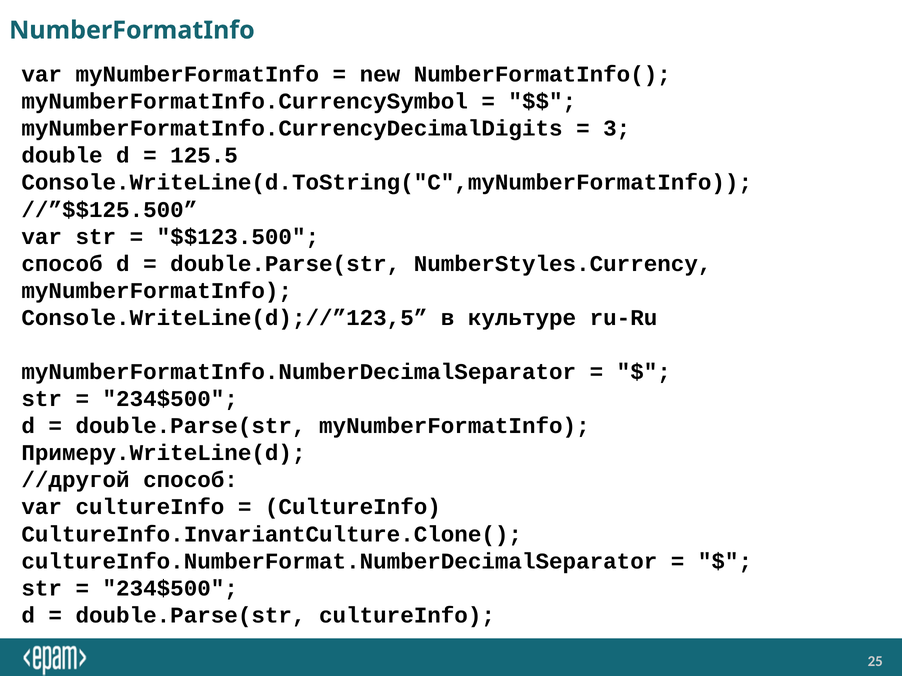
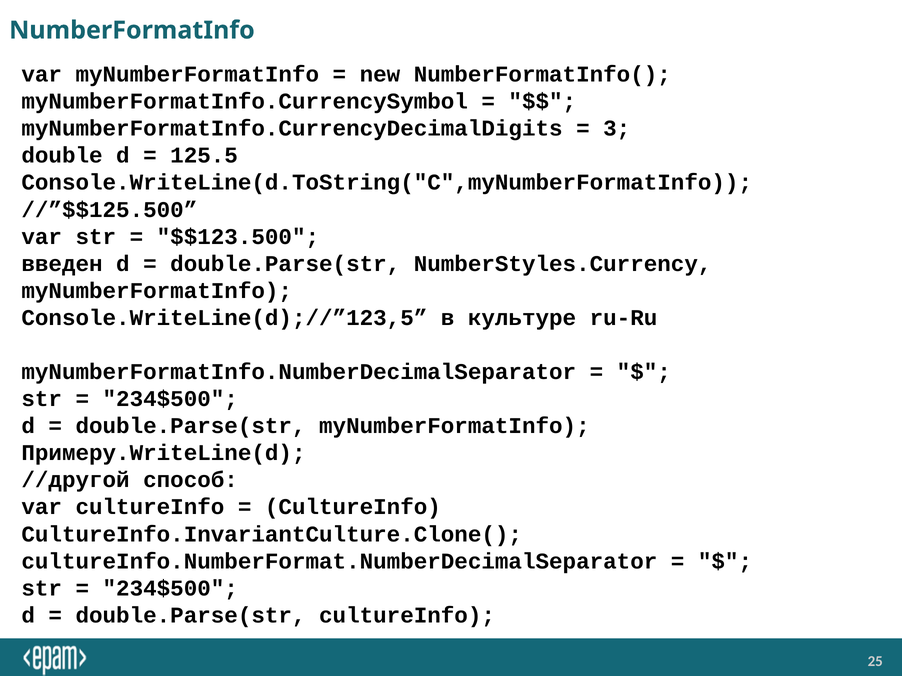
способ: способ -> введен (62, 264)
